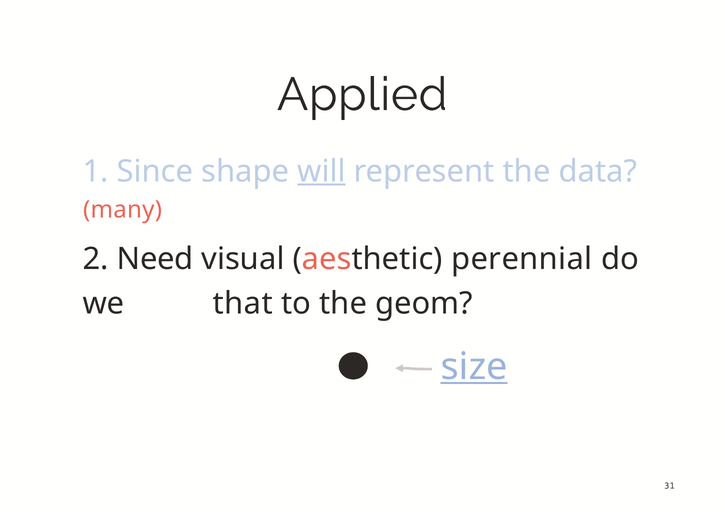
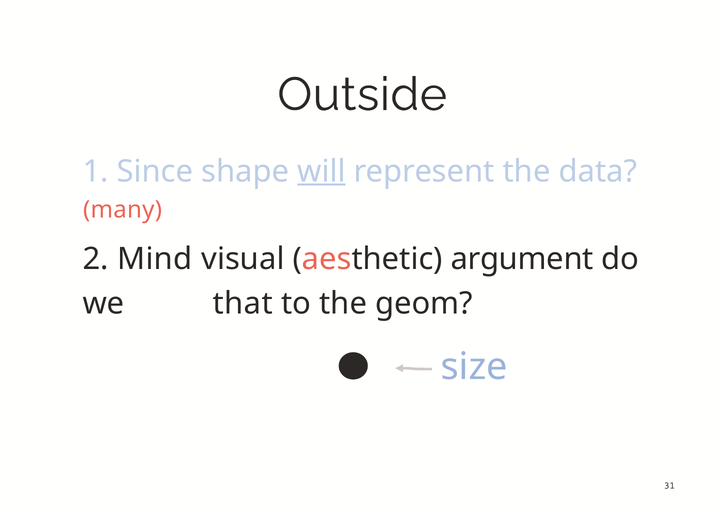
Applied: Applied -> Outside (362, 95)
Need: Need -> Mind (155, 259)
perennial: perennial -> argument (522, 259)
size underline: present -> none (474, 367)
